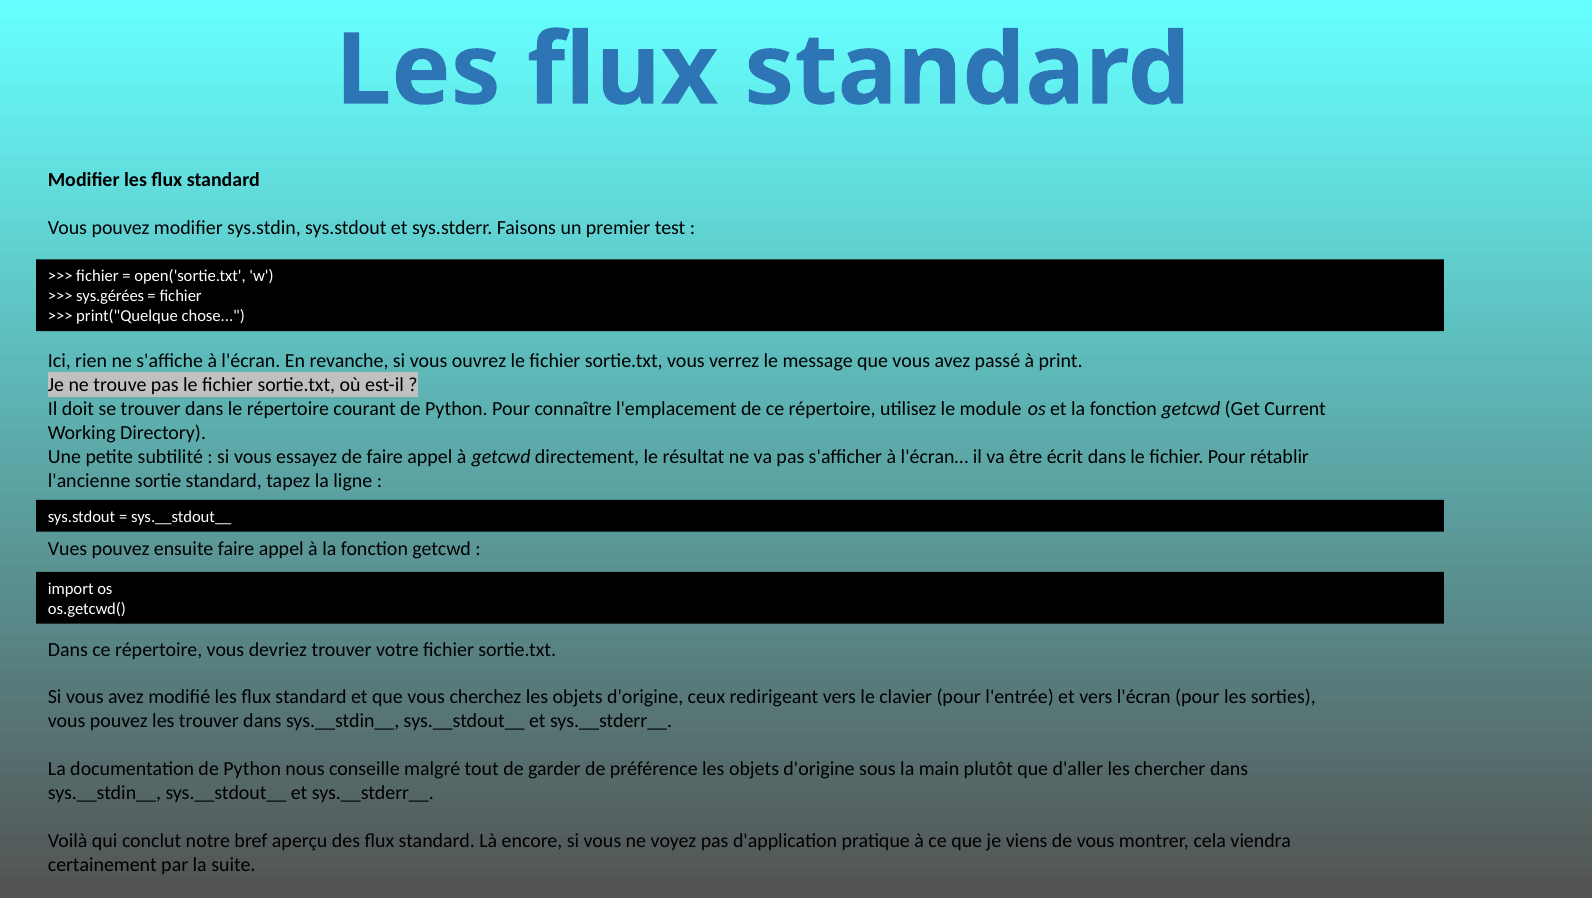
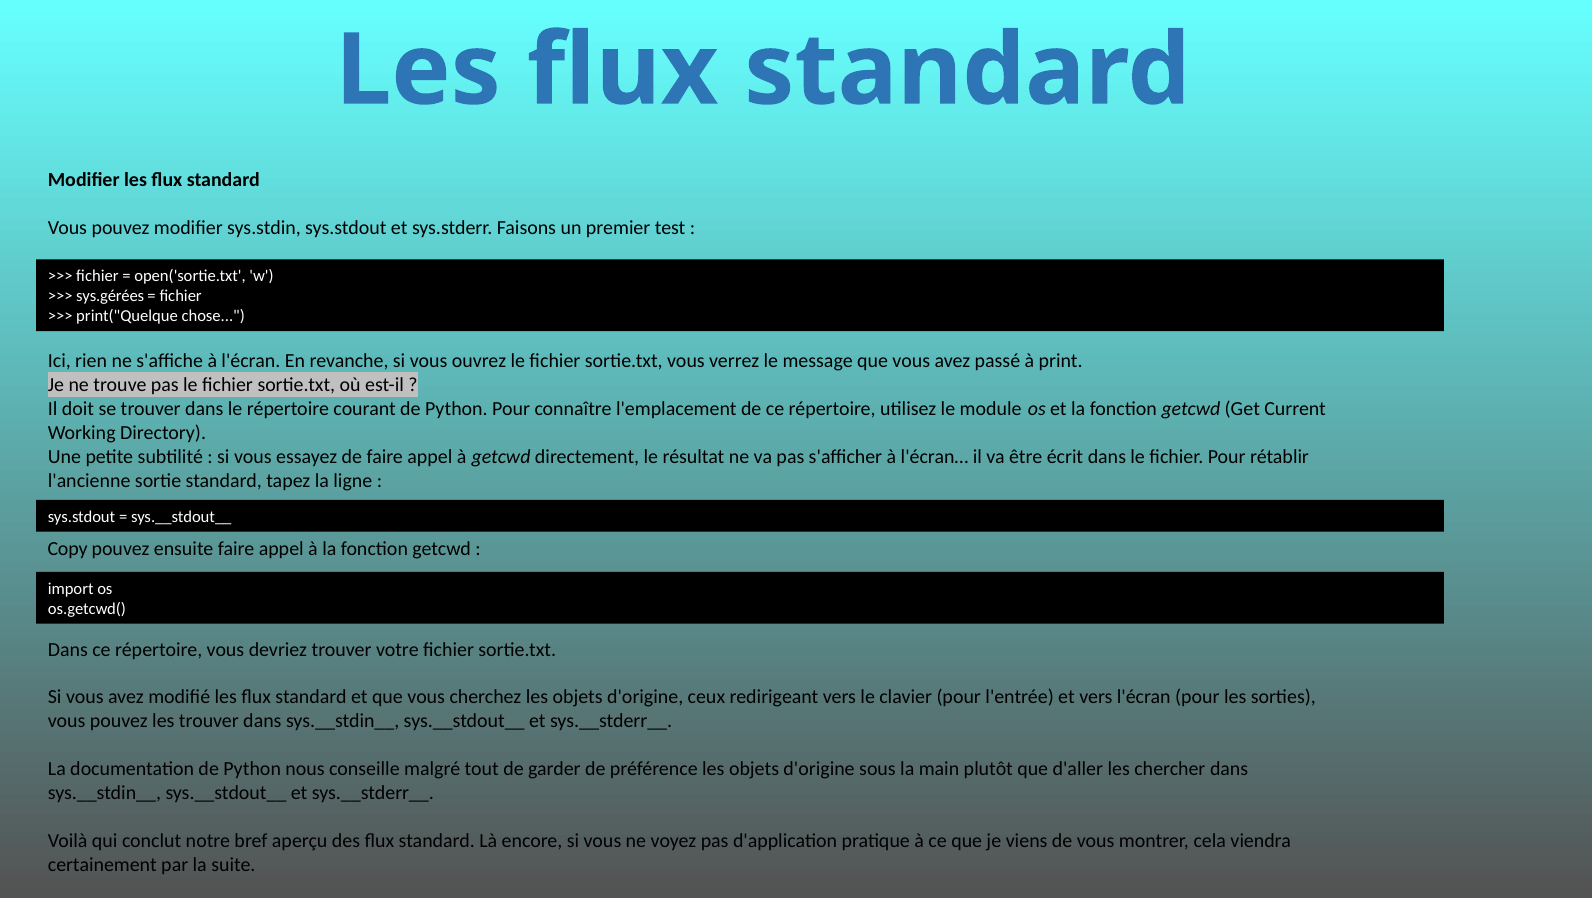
Vues: Vues -> Copy (68, 549)
